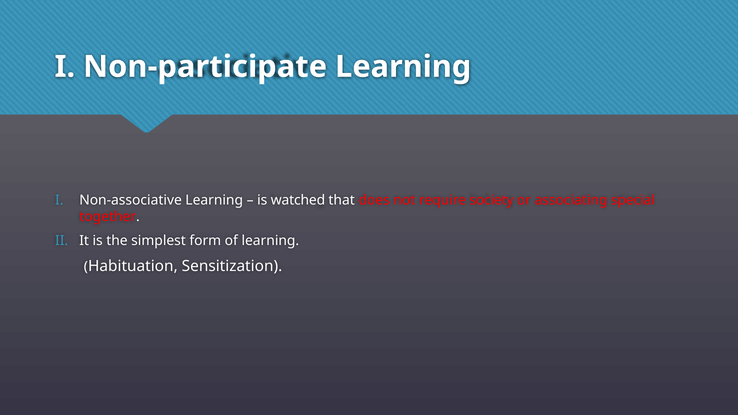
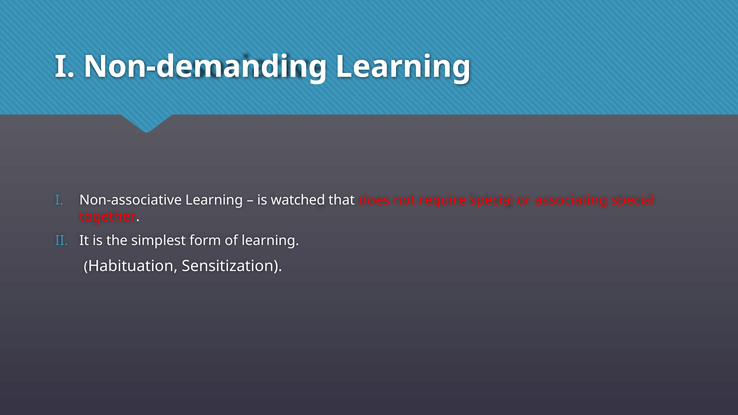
Non-participate: Non-participate -> Non-demanding (205, 67)
require society: society -> special (492, 200)
